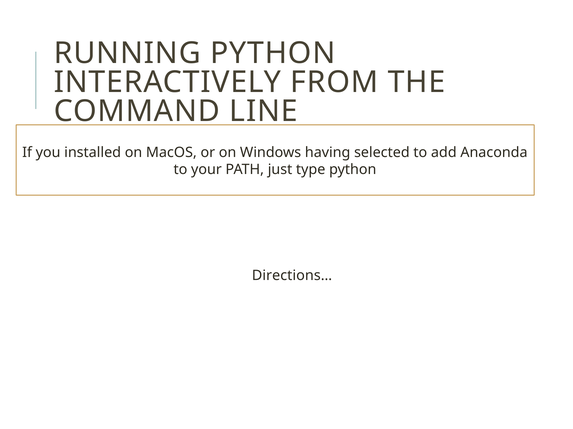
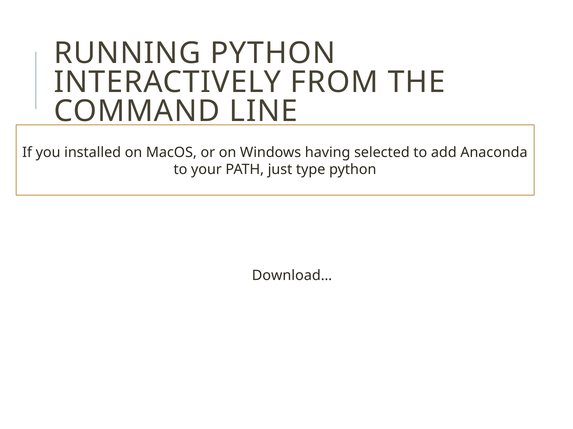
Directions…: Directions… -> Download… (292, 276)
